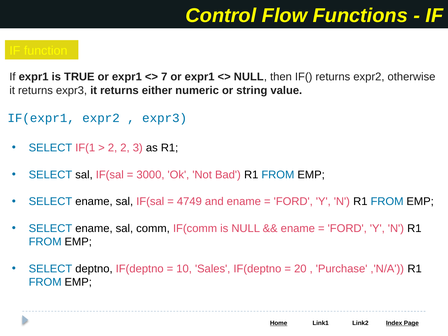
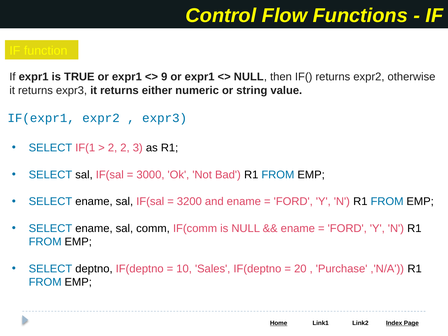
7: 7 -> 9 (164, 77)
4749: 4749 -> 3200 (189, 202)
